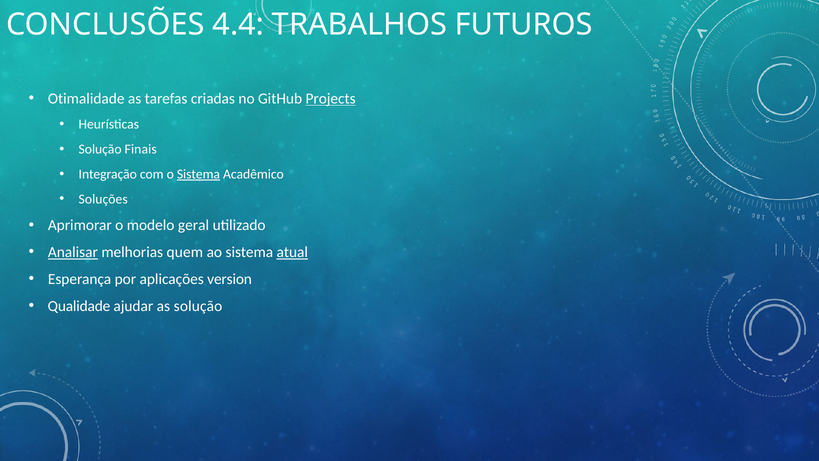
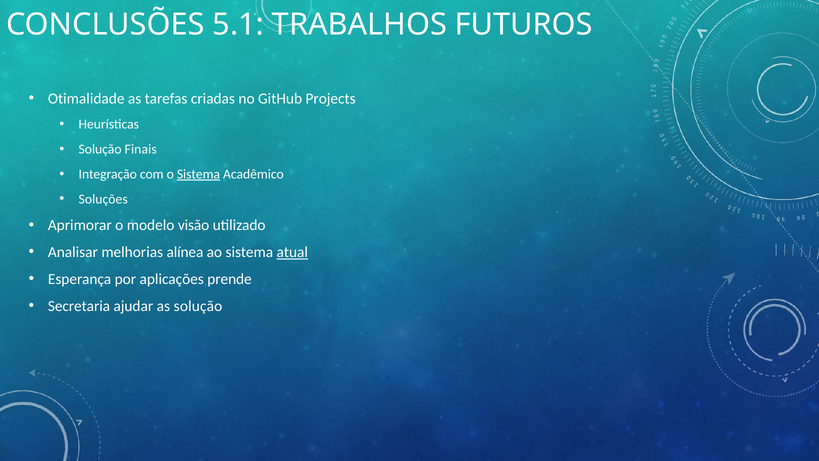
4.4: 4.4 -> 5.1 (238, 25)
Projects underline: present -> none (331, 99)
geral: geral -> visão (194, 225)
Analisar underline: present -> none (73, 252)
quem: quem -> alínea (185, 252)
version: version -> prende (230, 279)
Qualidade: Qualidade -> Secretaria (79, 306)
